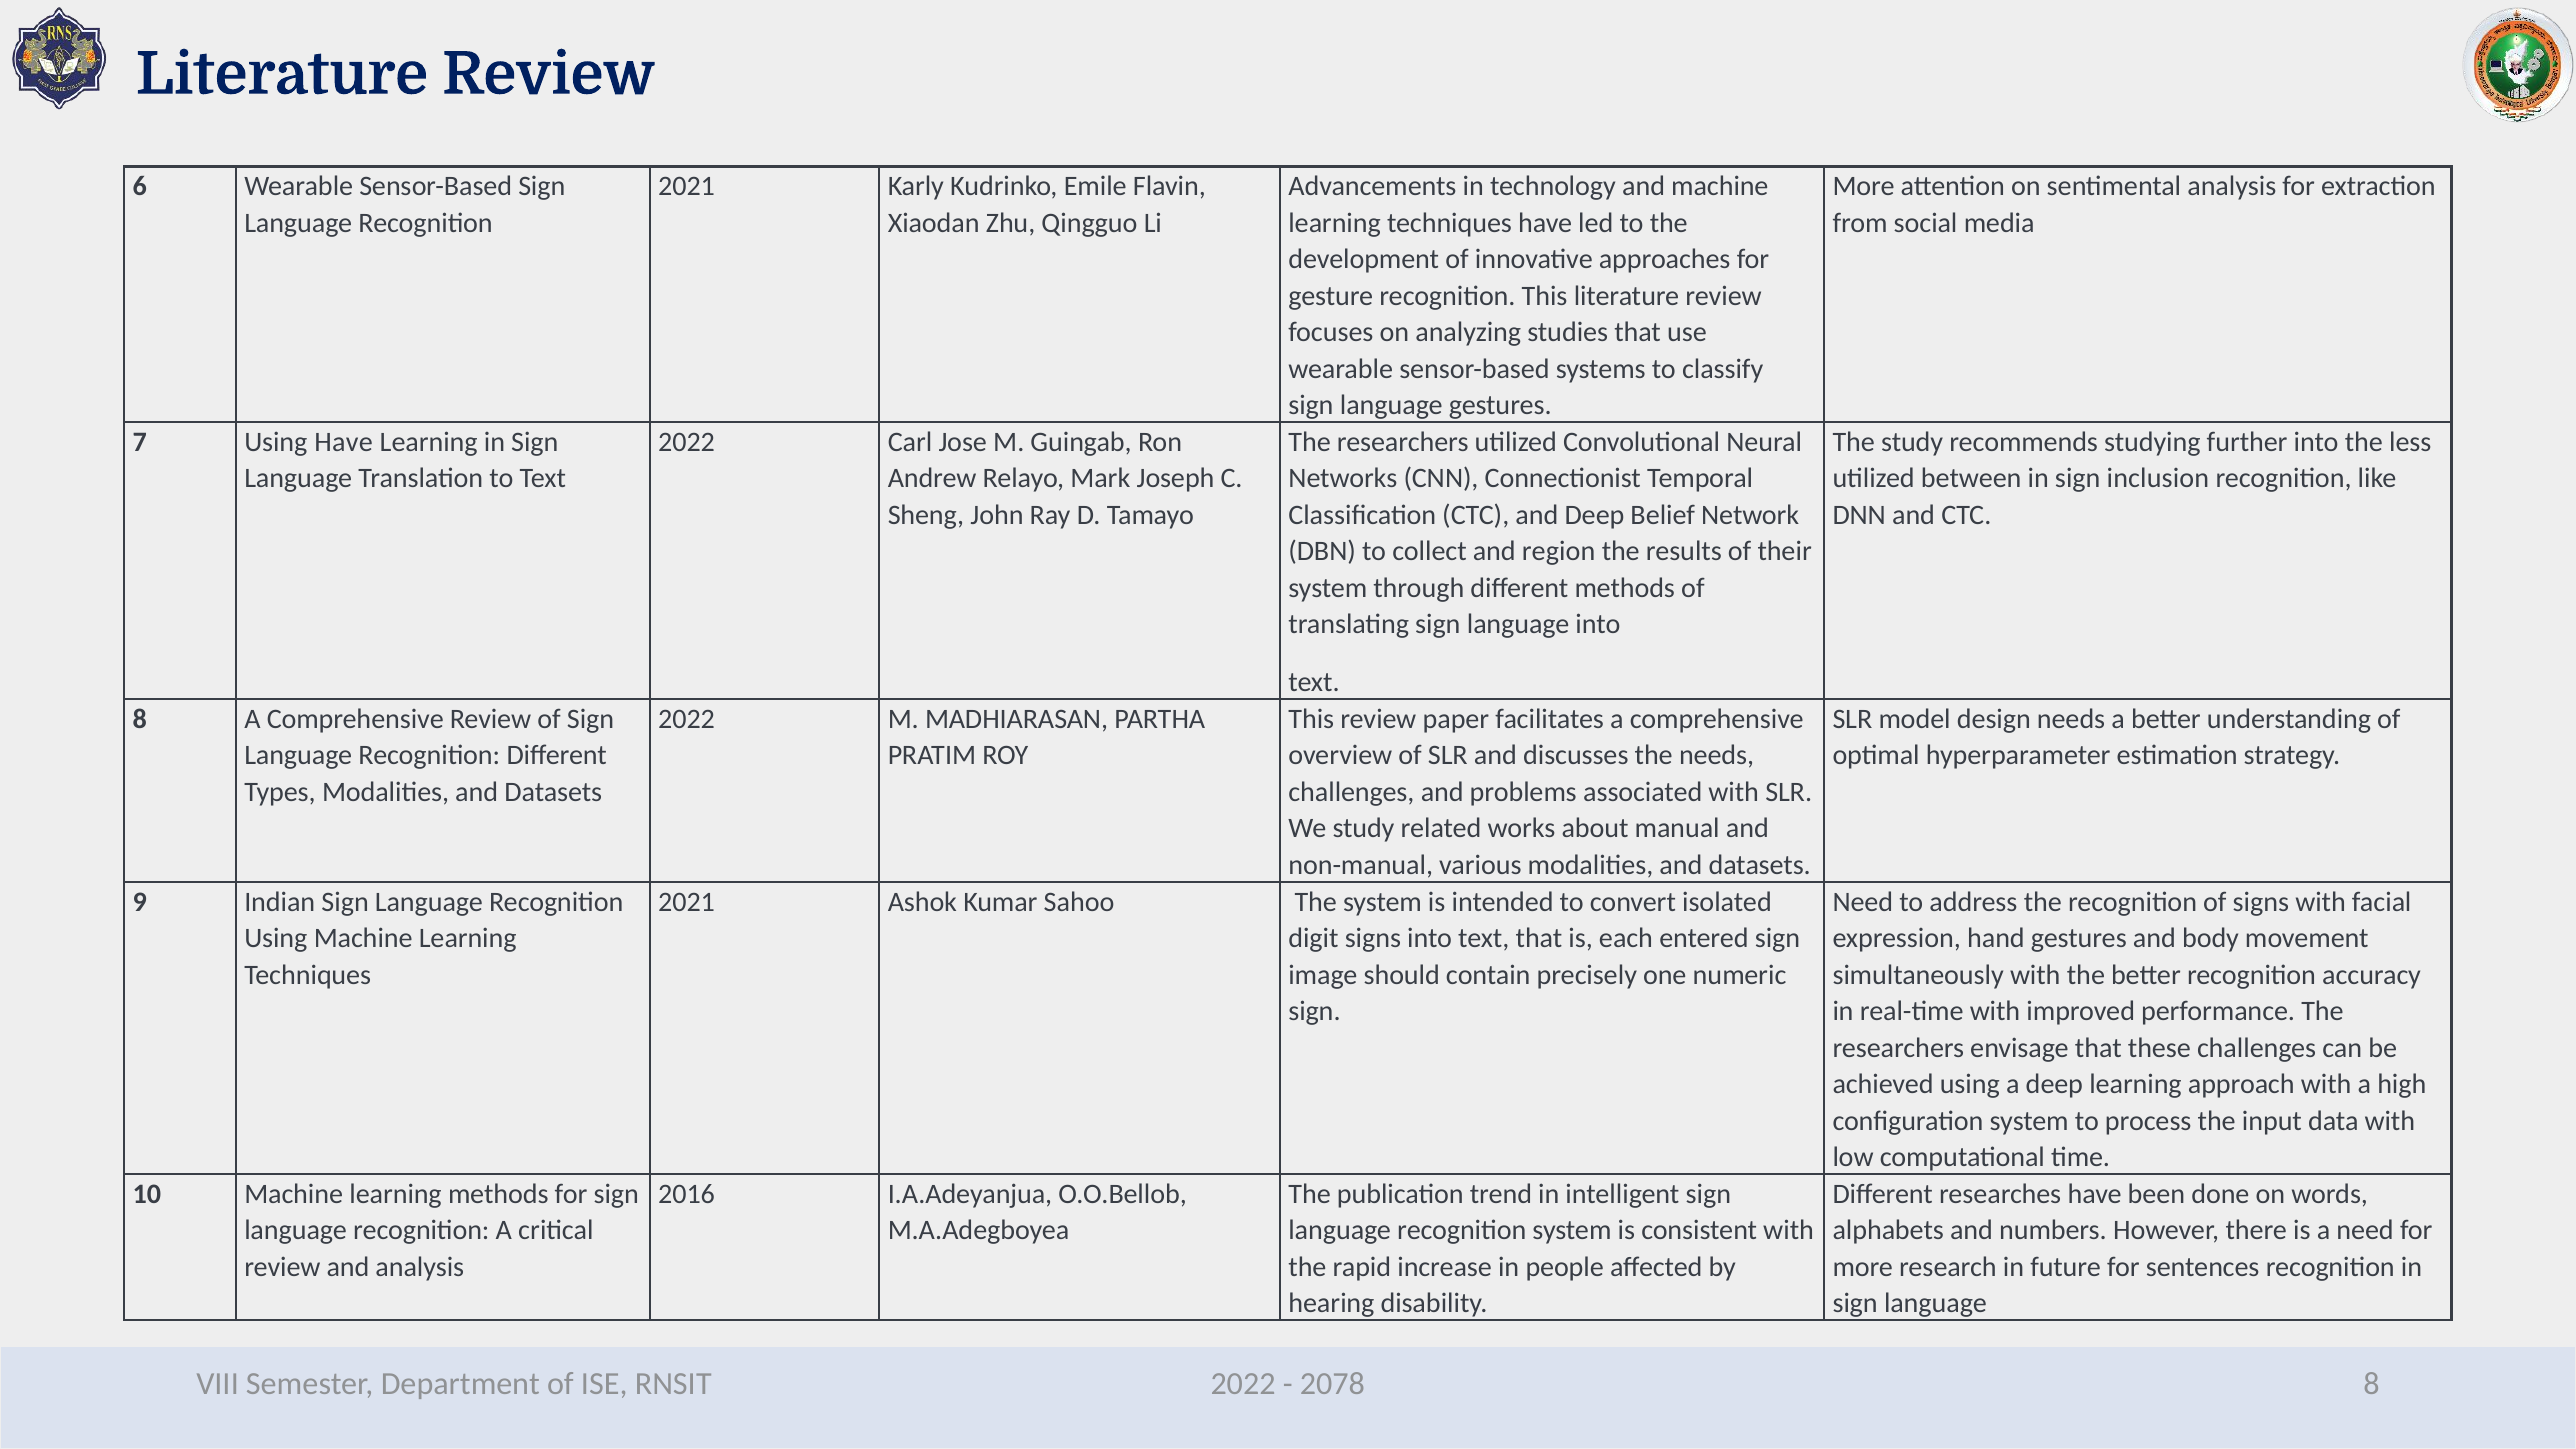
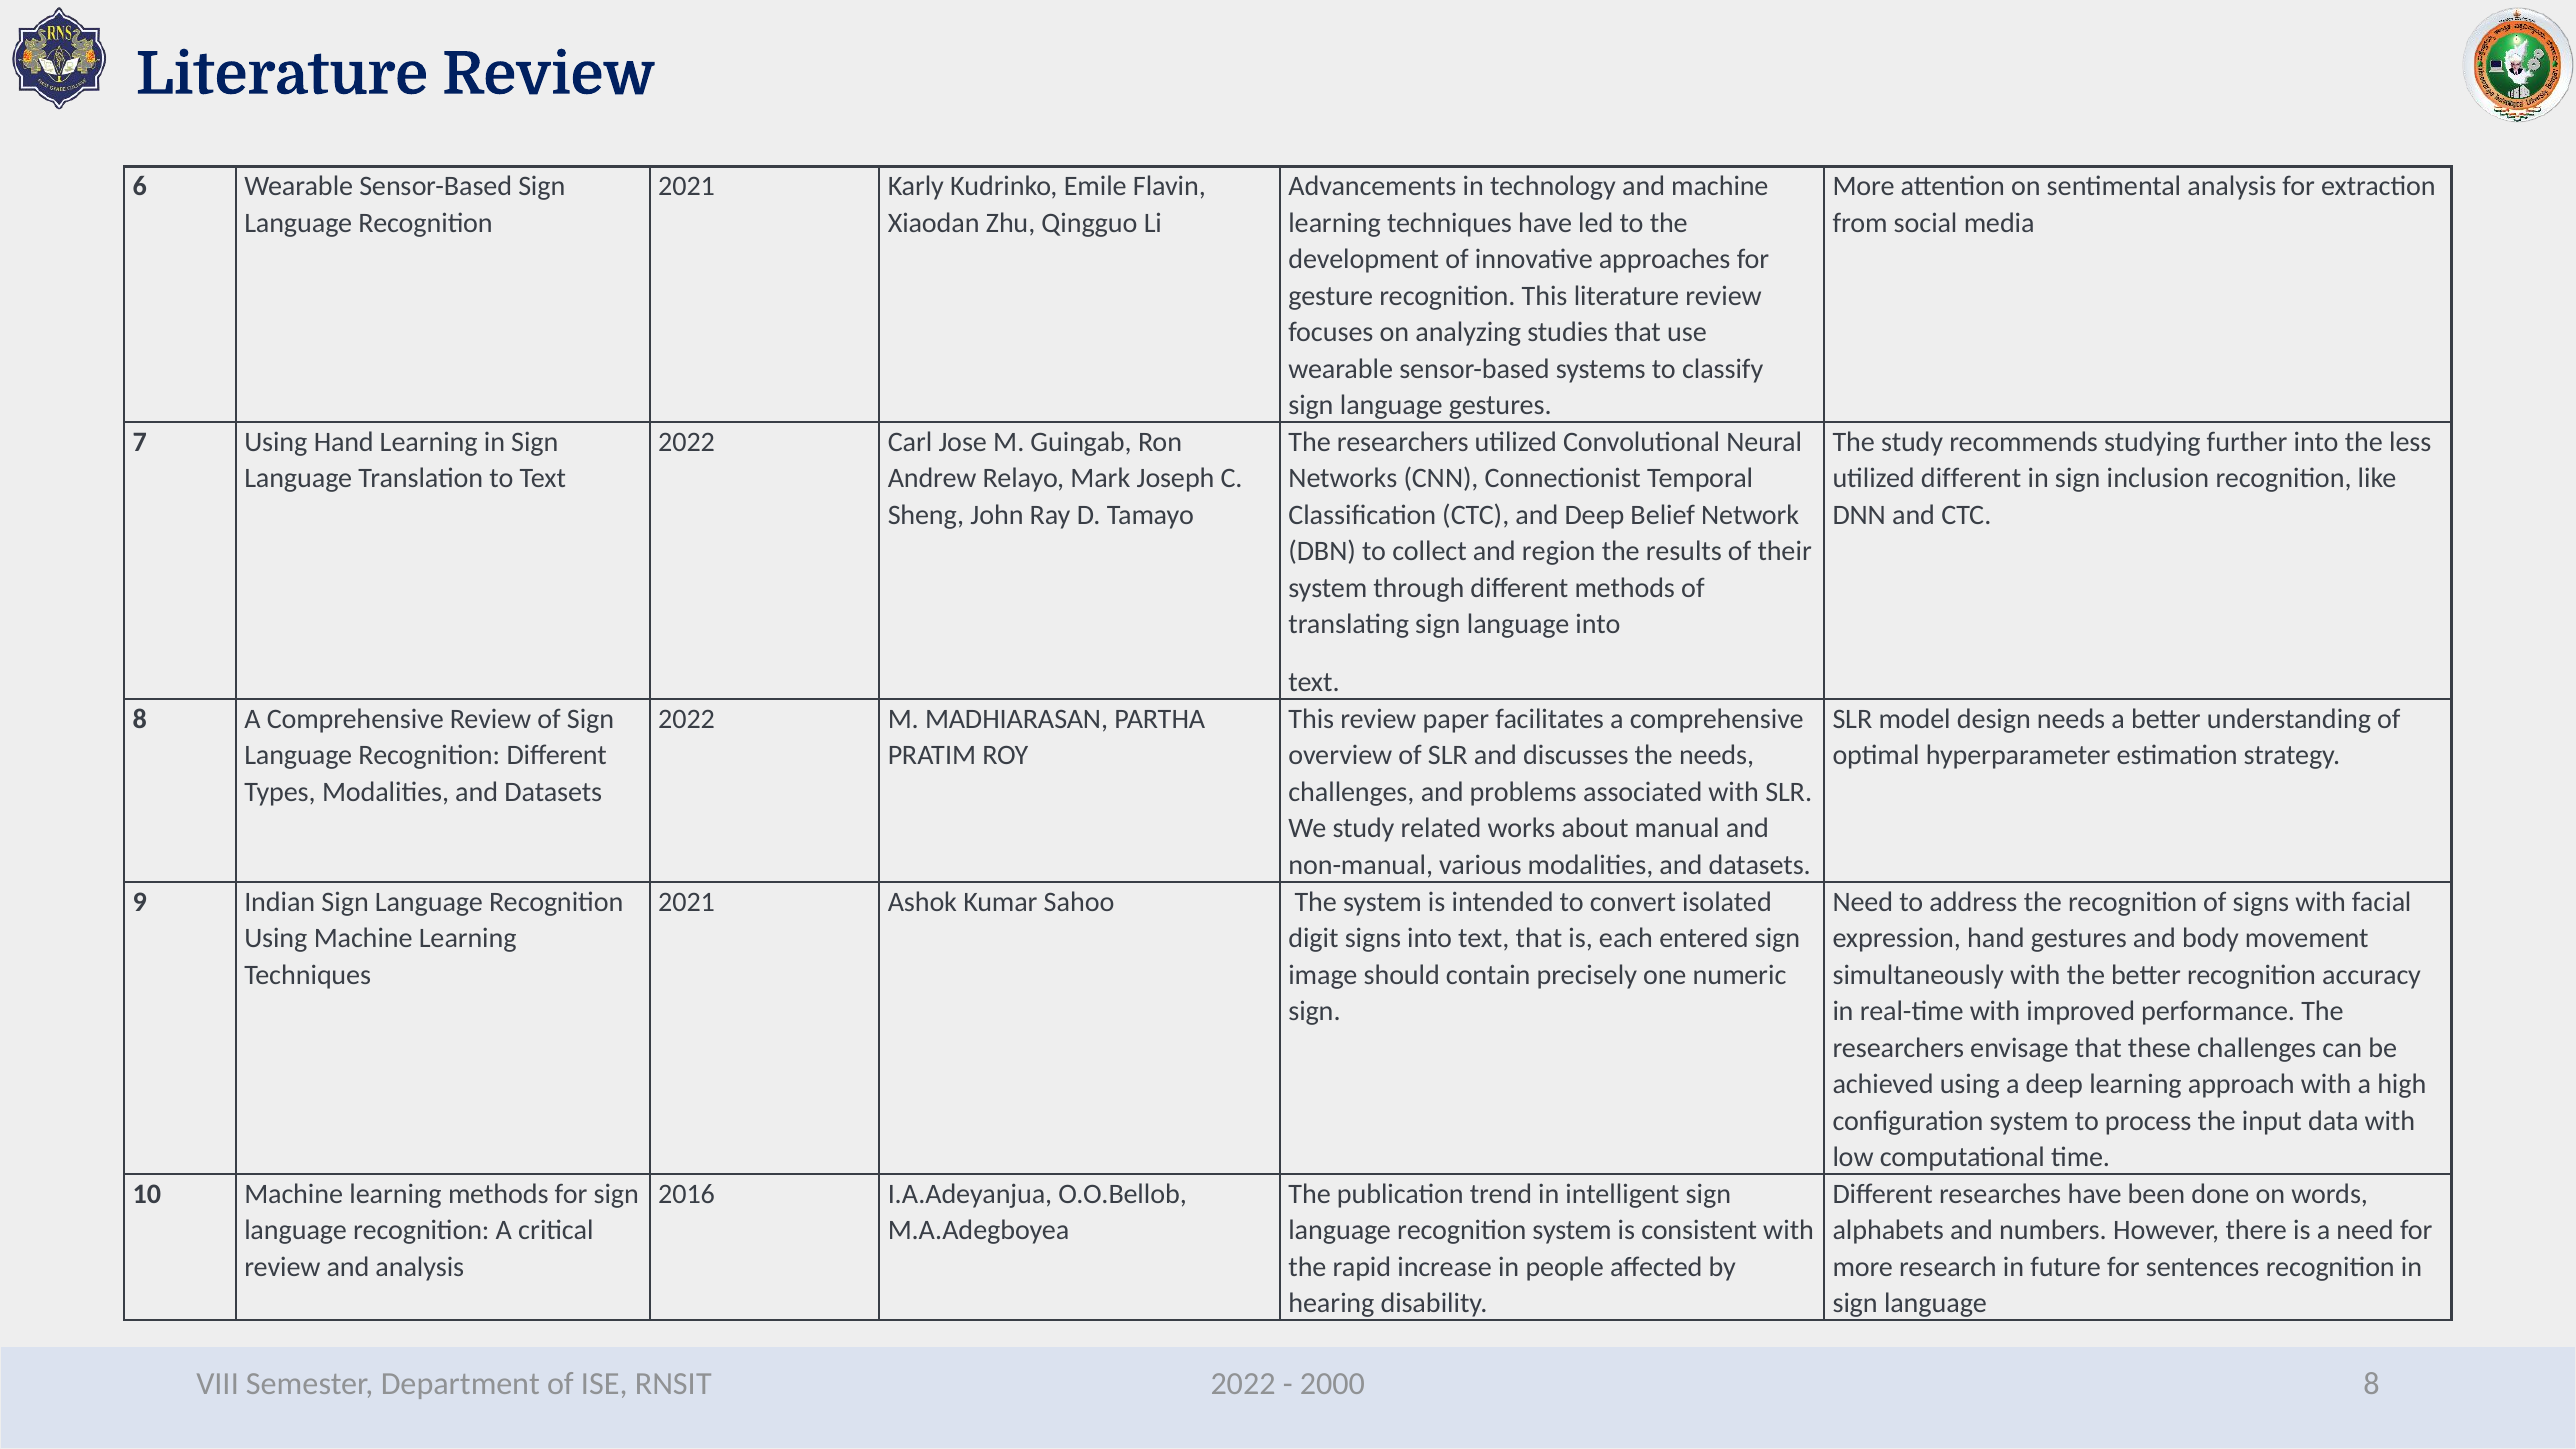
Using Have: Have -> Hand (344, 442)
utilized between: between -> different (1971, 479)
2078: 2078 -> 2000 (1332, 1383)
